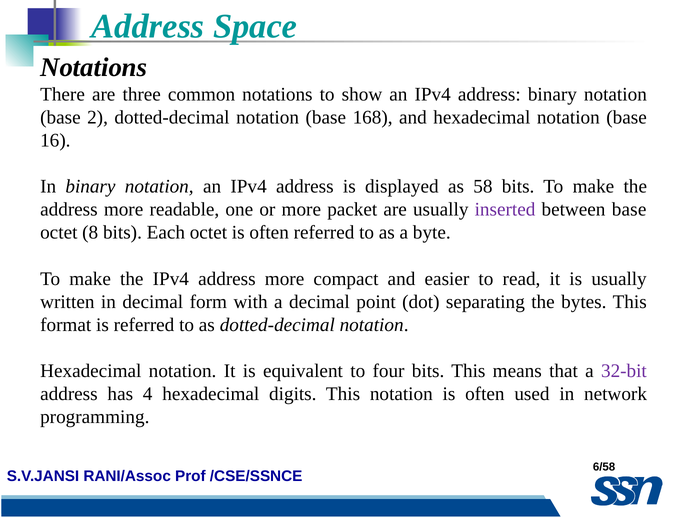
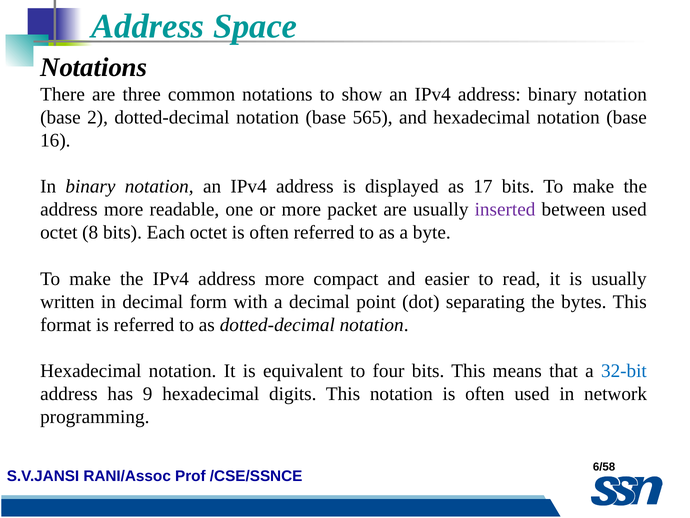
168: 168 -> 565 (373, 117)
58: 58 -> 17 (483, 186)
between base: base -> used (629, 209)
32-bit colour: purple -> blue (624, 370)
4: 4 -> 9 (148, 393)
